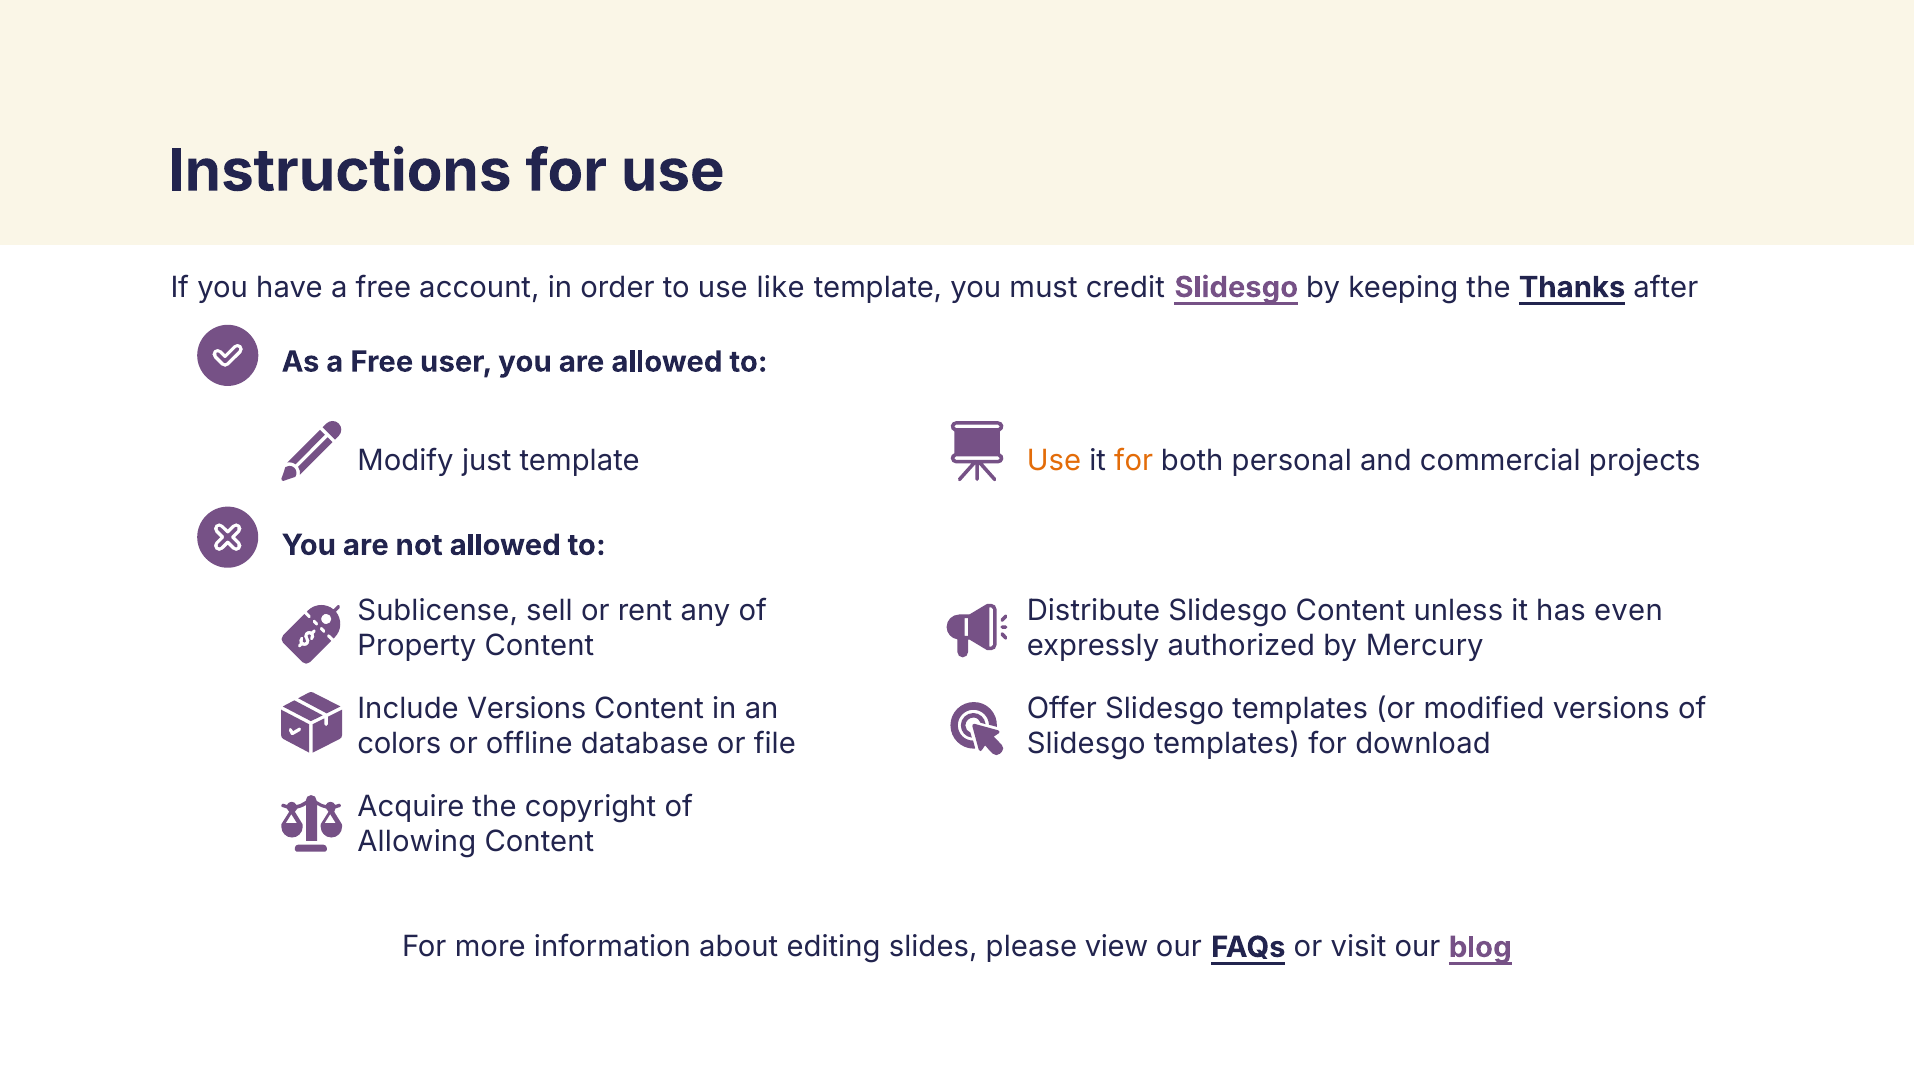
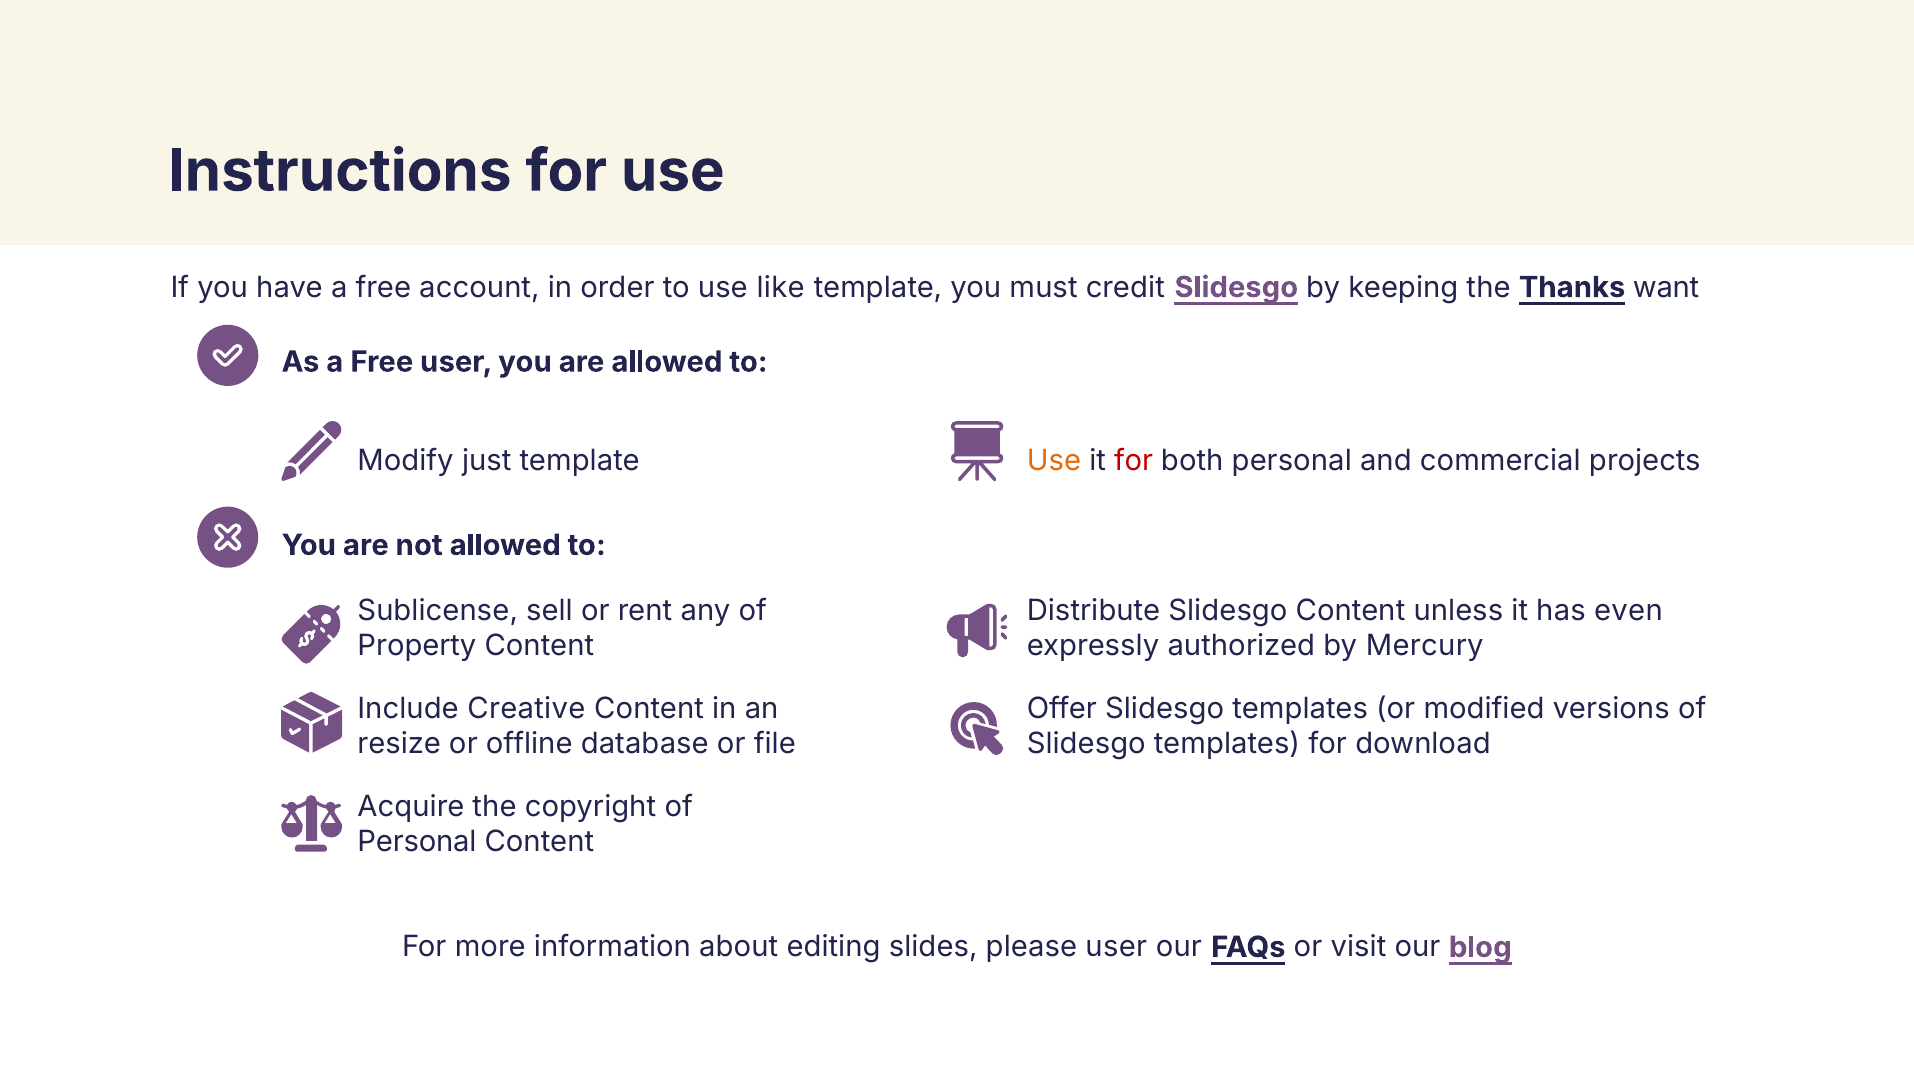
after: after -> want (1666, 287)
for colour: orange -> red (1134, 460)
Include Versions: Versions -> Creative (526, 709)
colors: colors -> resize (399, 744)
Allowing: Allowing -> Personal (417, 842)
please view: view -> user (1116, 947)
